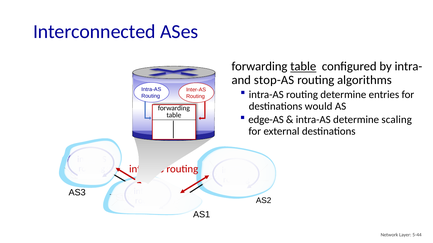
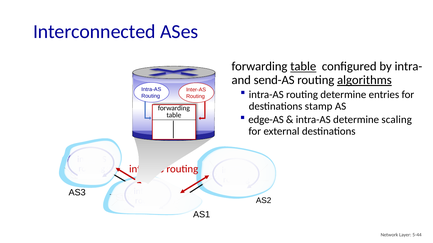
stop-AS: stop-AS -> send-AS (274, 80)
algorithms underline: none -> present (364, 80)
would: would -> stamp (319, 107)
